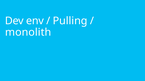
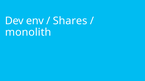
Pulling: Pulling -> Shares (70, 21)
